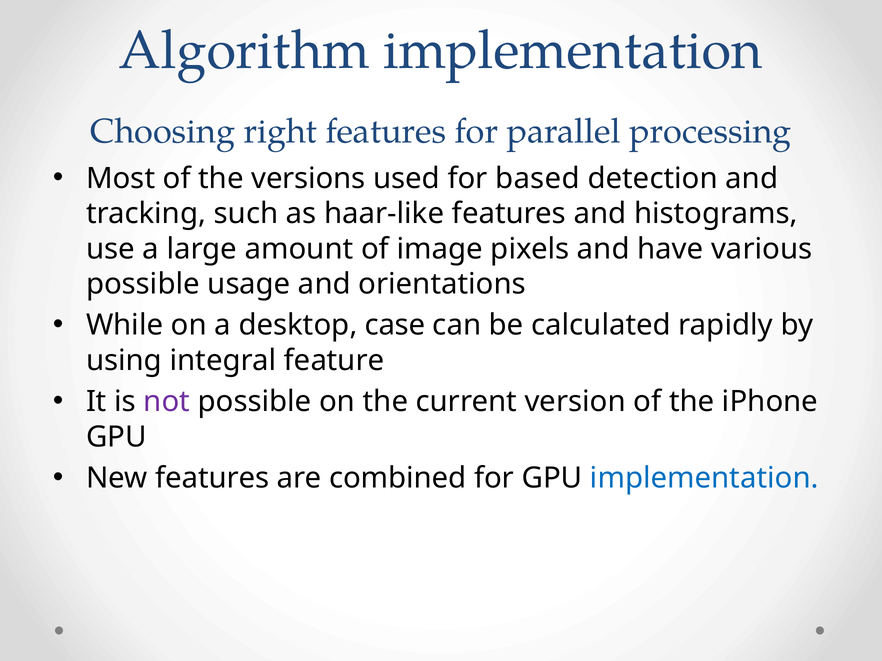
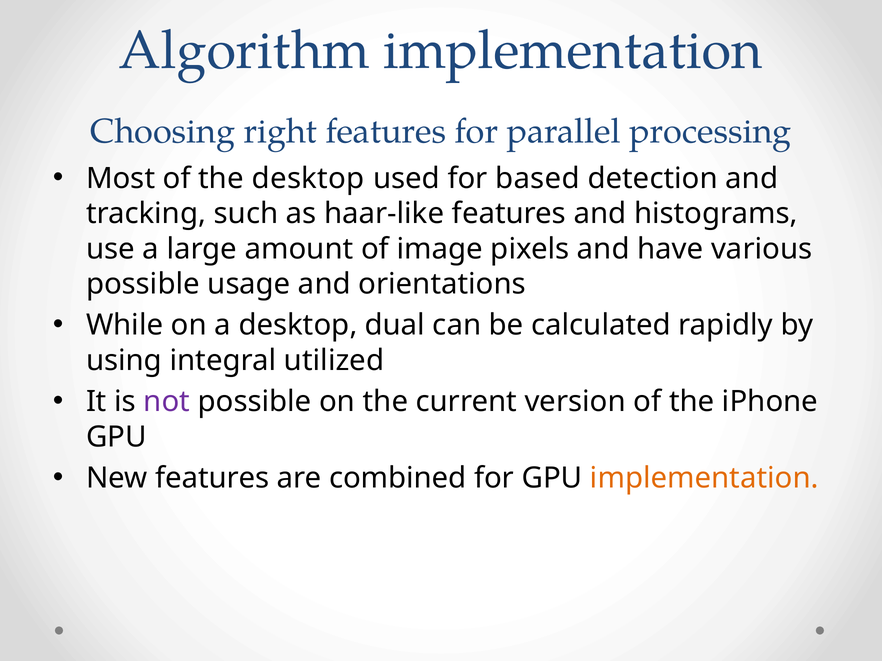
the versions: versions -> desktop (308, 178)
case: case -> dual (395, 325)
feature: feature -> utilized (334, 361)
implementation colour: blue -> orange (704, 478)
